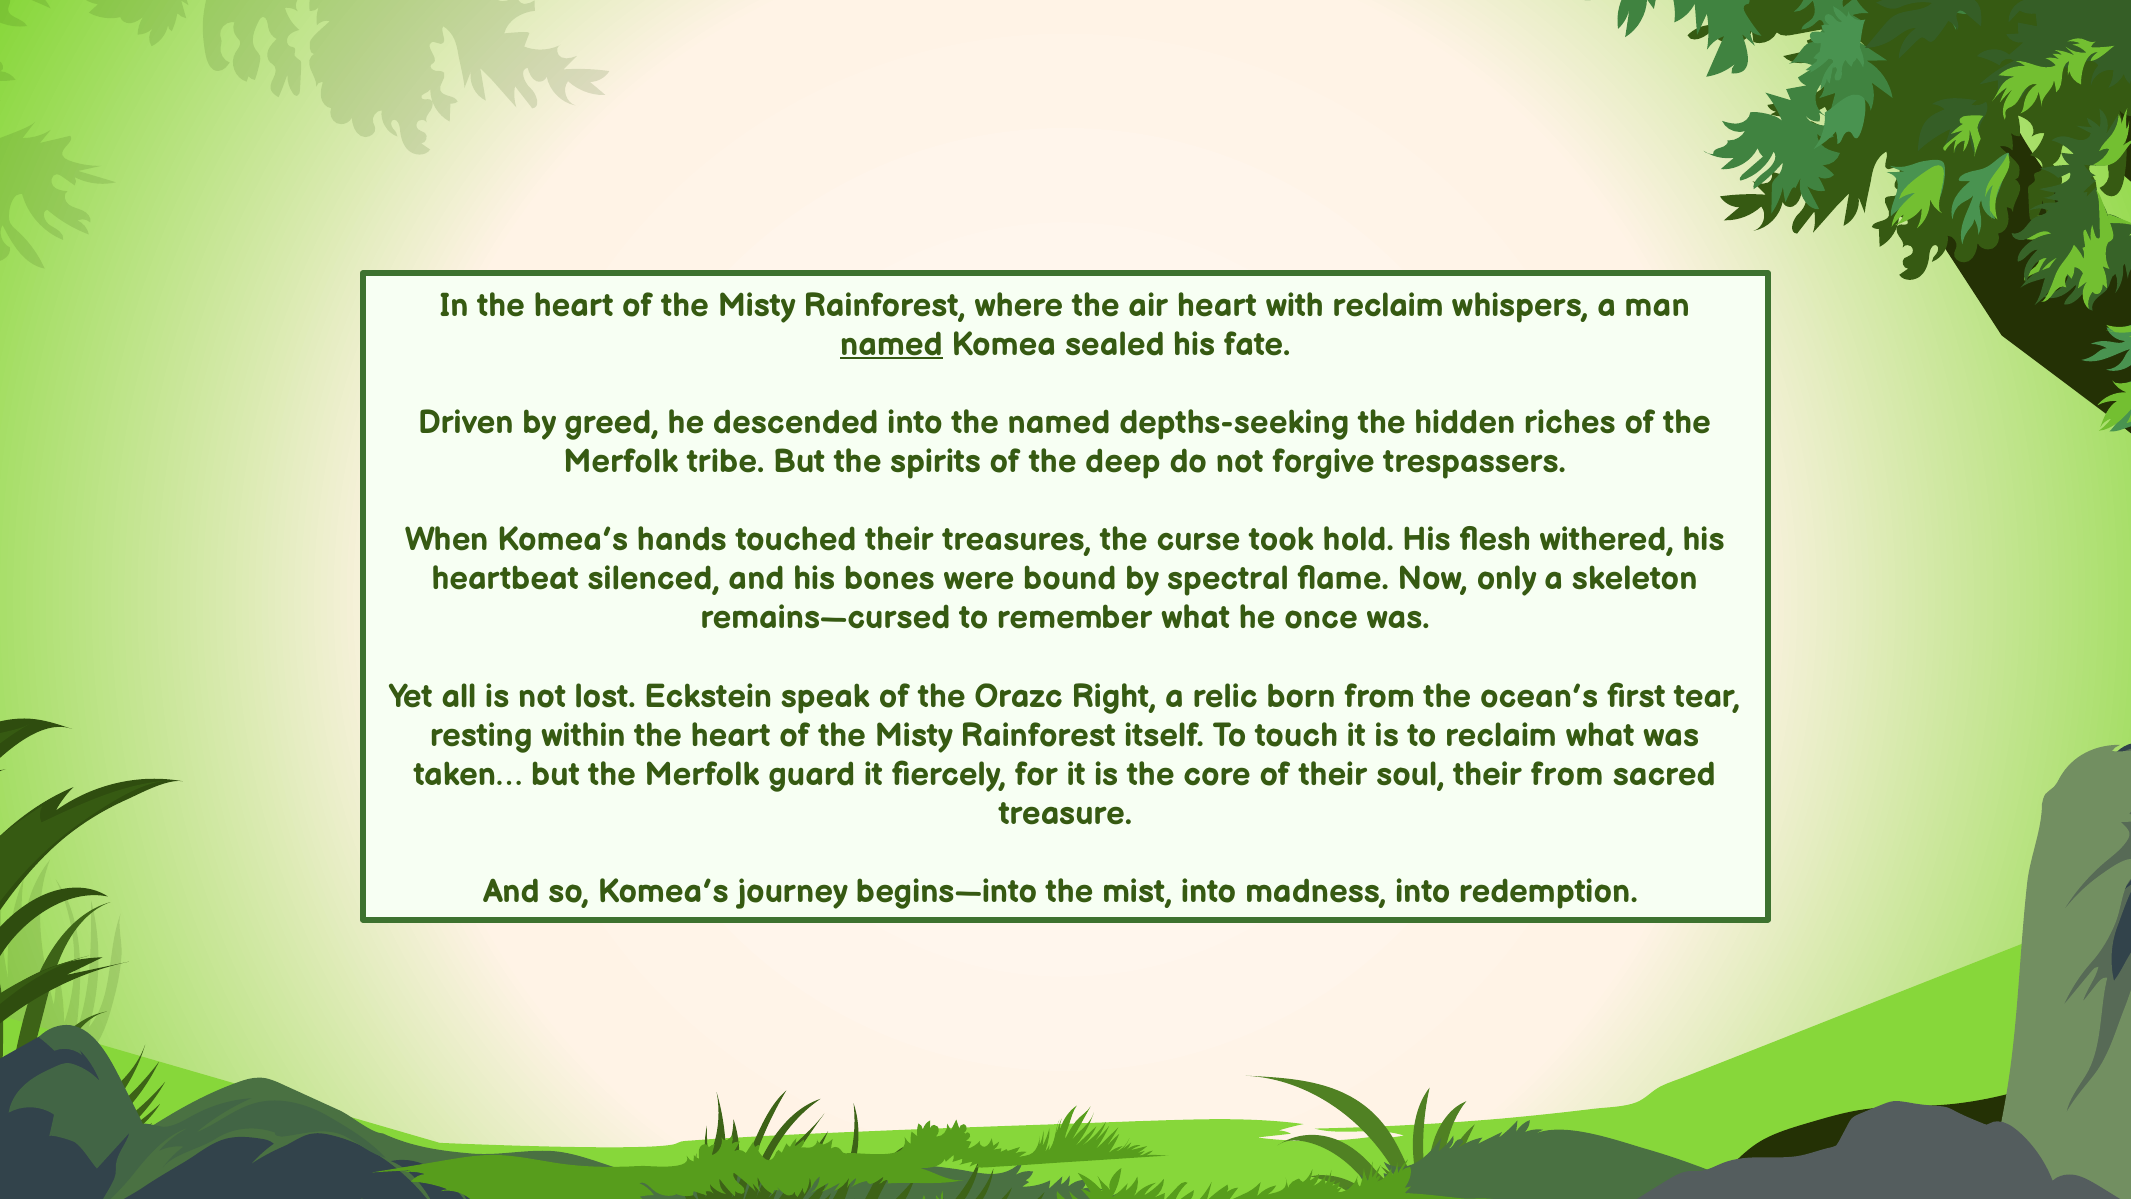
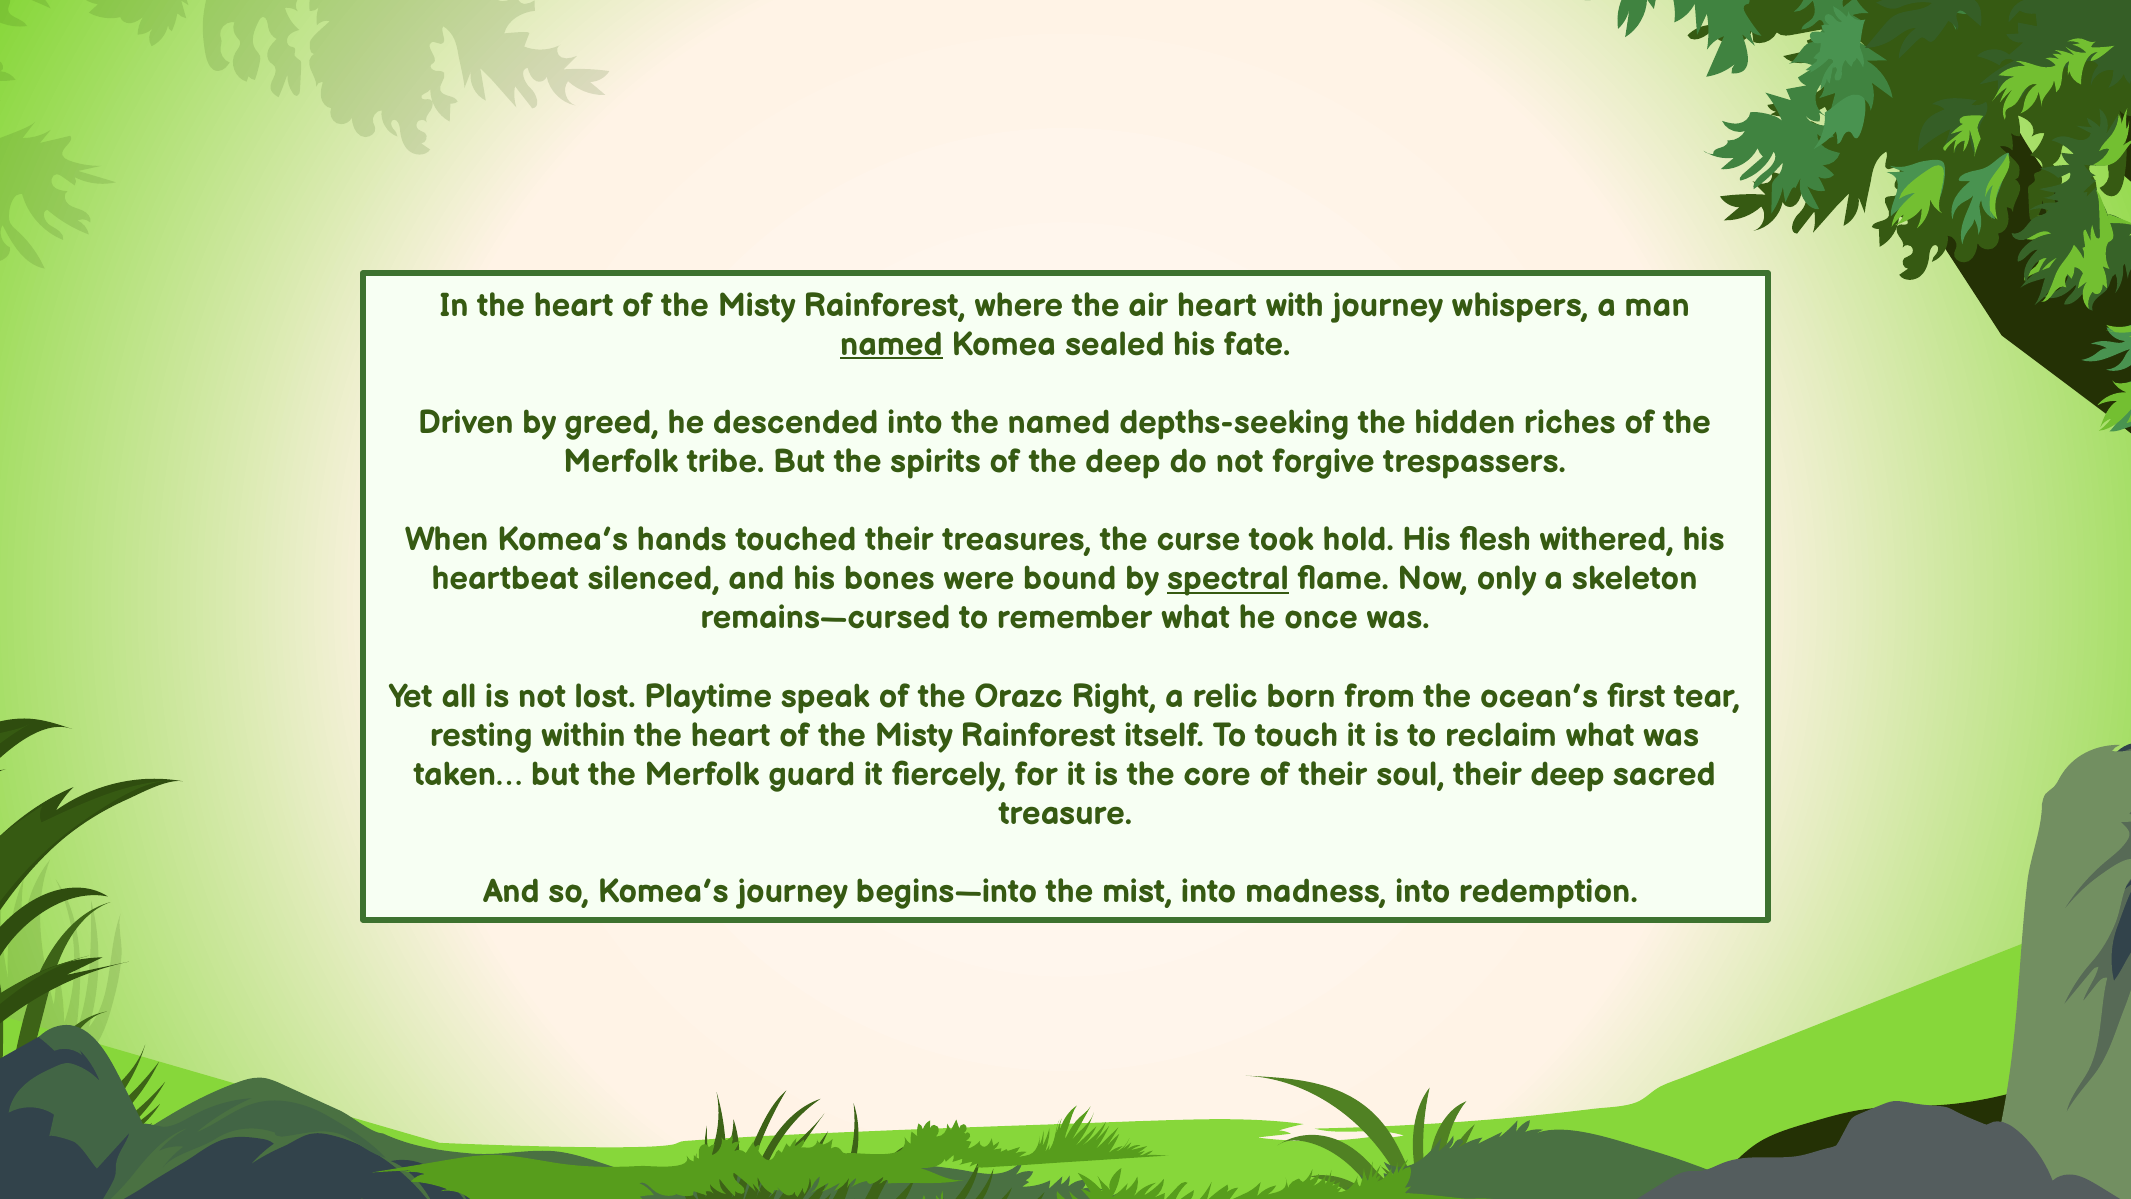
with reclaim: reclaim -> journey (1388, 305)
spectral underline: none -> present (1228, 579)
Eckstein: Eckstein -> Playtime (708, 696)
their from: from -> deep (1567, 774)
